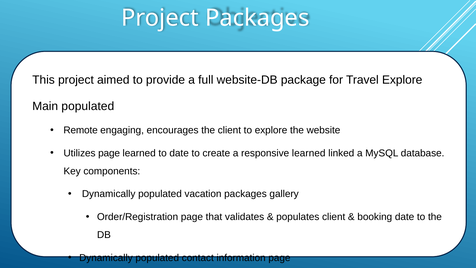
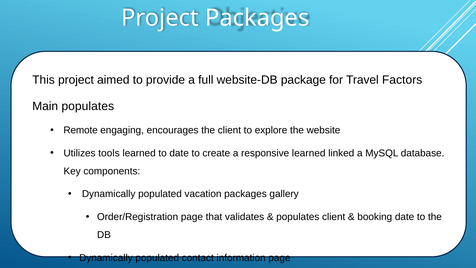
Travel Explore: Explore -> Factors (402, 80)
Main populated: populated -> populates (88, 106)
Utilizes page: page -> tools (109, 153)
